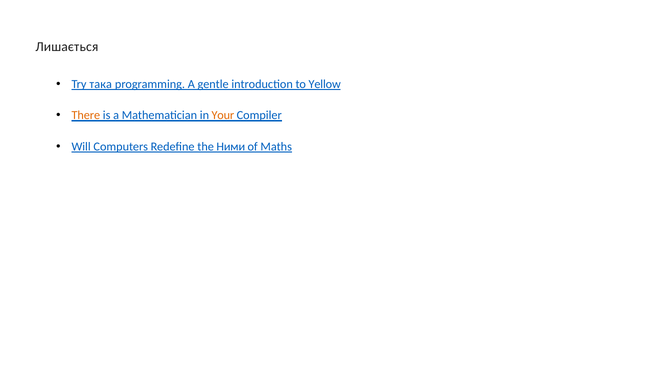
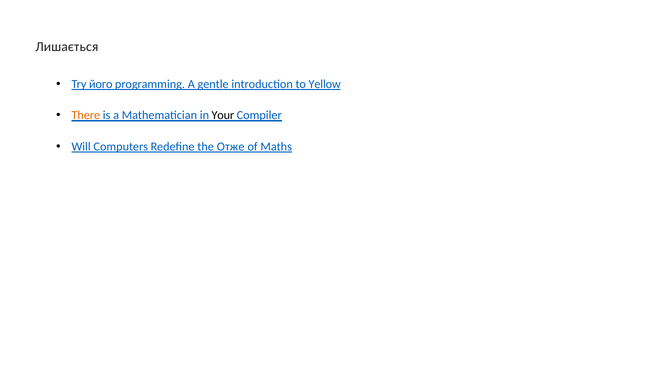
така: така -> його (101, 84)
Your colour: orange -> black (223, 115)
Ними: Ними -> Отже (231, 147)
